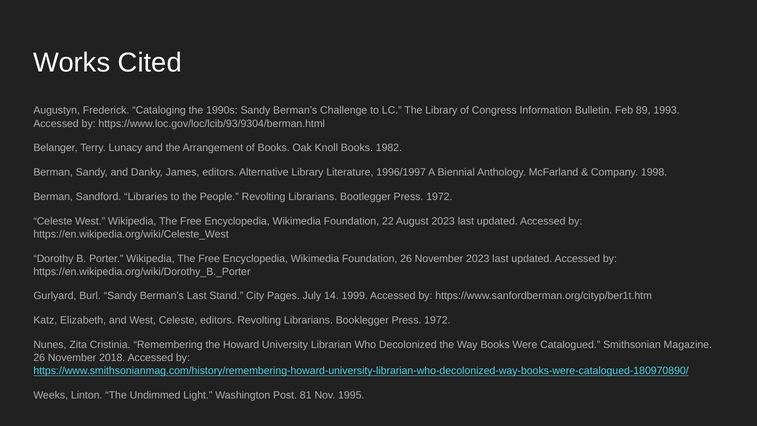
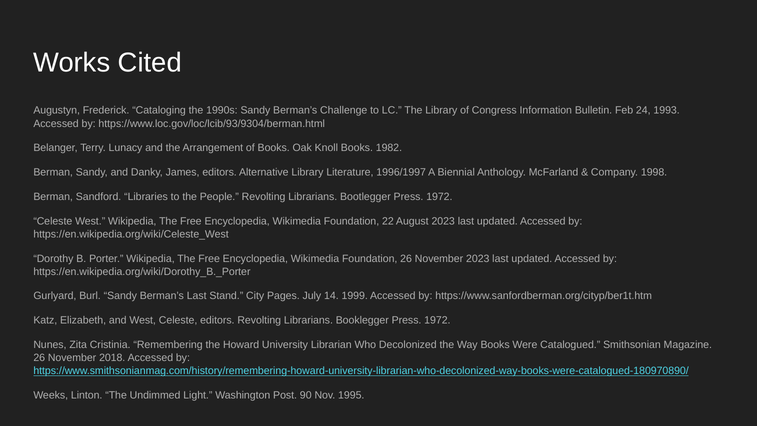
89: 89 -> 24 (643, 110)
81: 81 -> 90 (306, 395)
